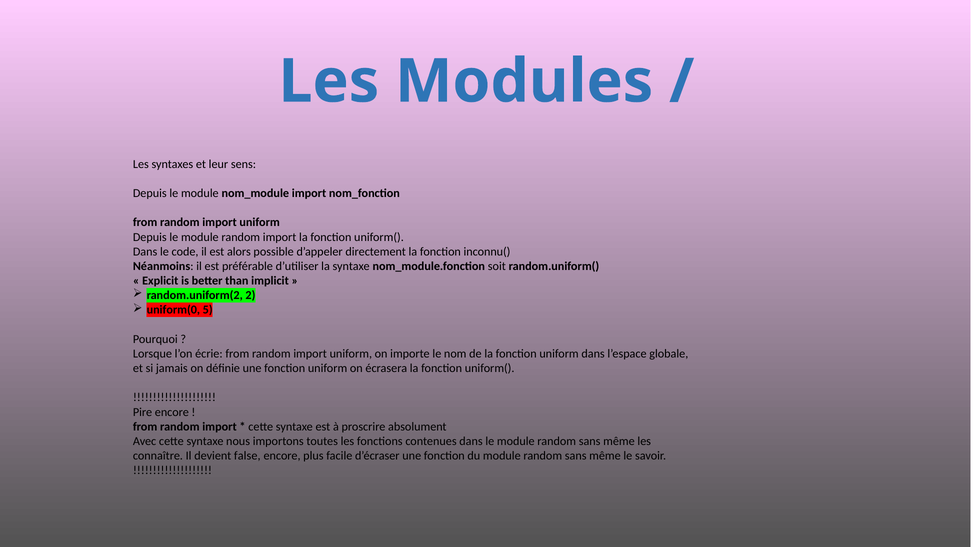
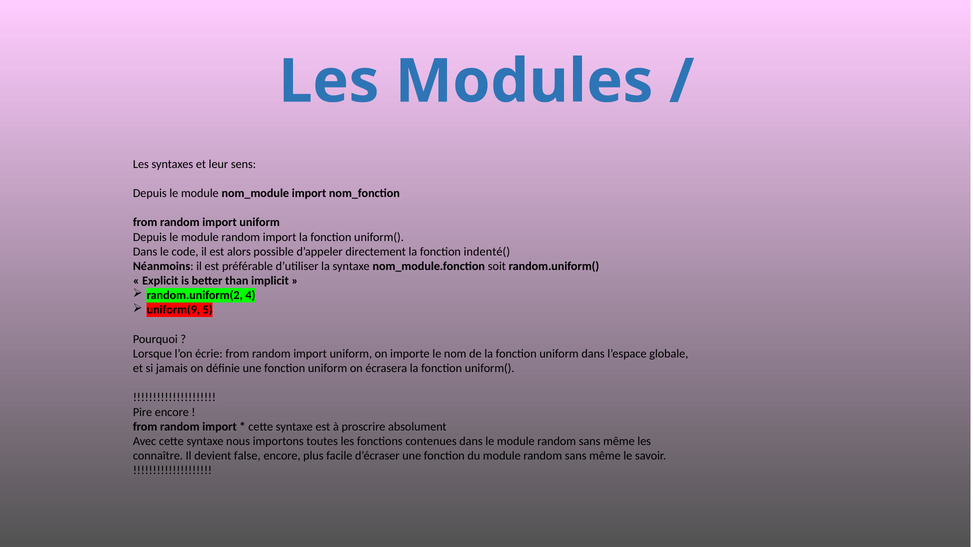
inconnu(: inconnu( -> indenté( (487, 252)
2: 2 -> 4 (250, 296)
uniform(0: uniform(0 -> uniform(9 (173, 310)
